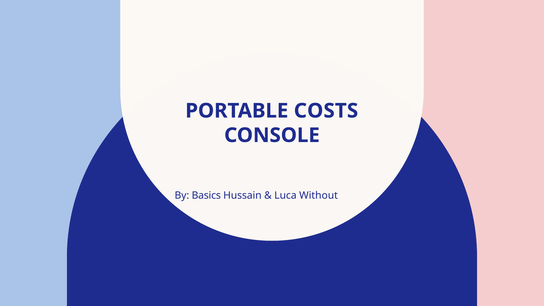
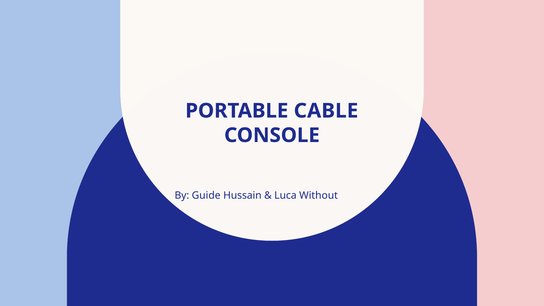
COSTS: COSTS -> CABLE (326, 111)
Basics: Basics -> Guide (206, 195)
